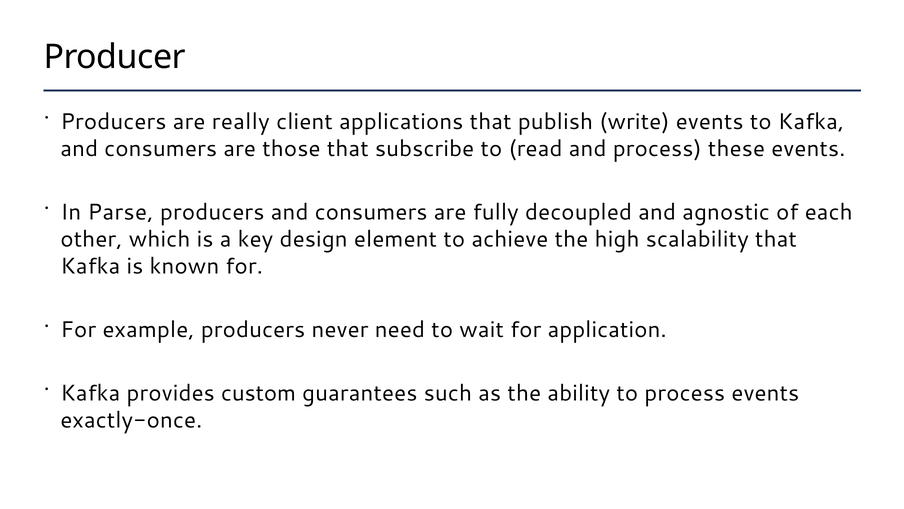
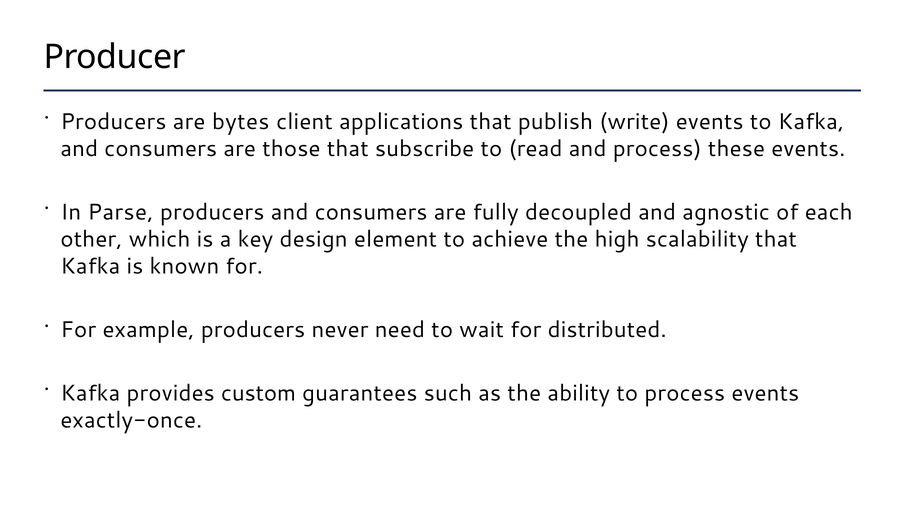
really: really -> bytes (241, 122)
application: application -> distributed (607, 329)
